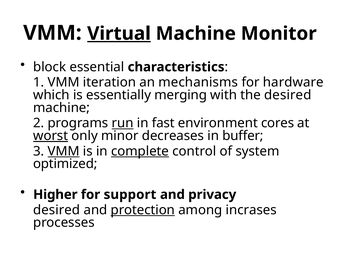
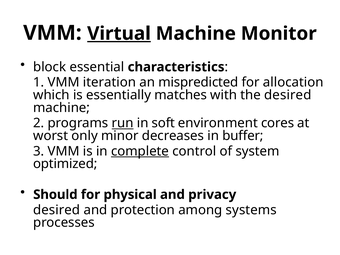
mechanisms: mechanisms -> mispredicted (198, 82)
hardware: hardware -> allocation (293, 82)
merging: merging -> matches (181, 95)
fast: fast -> soft (163, 123)
worst underline: present -> none (51, 136)
VMM underline: present -> none (64, 151)
Higher: Higher -> Should (55, 195)
support: support -> physical (130, 195)
protection underline: present -> none (143, 210)
incrases: incrases -> systems (251, 210)
